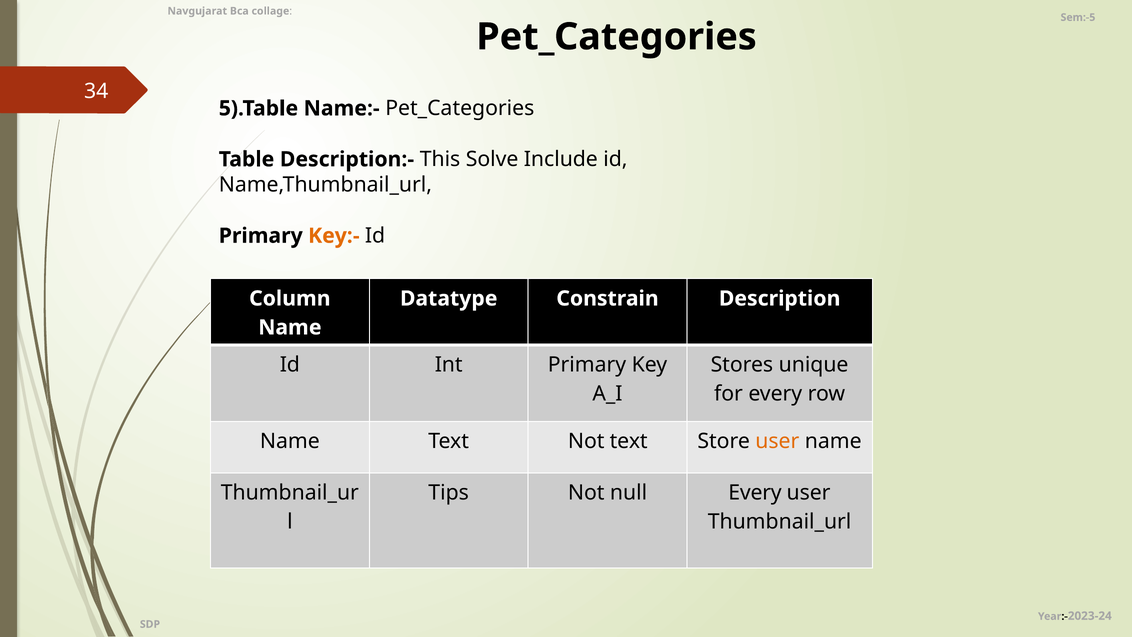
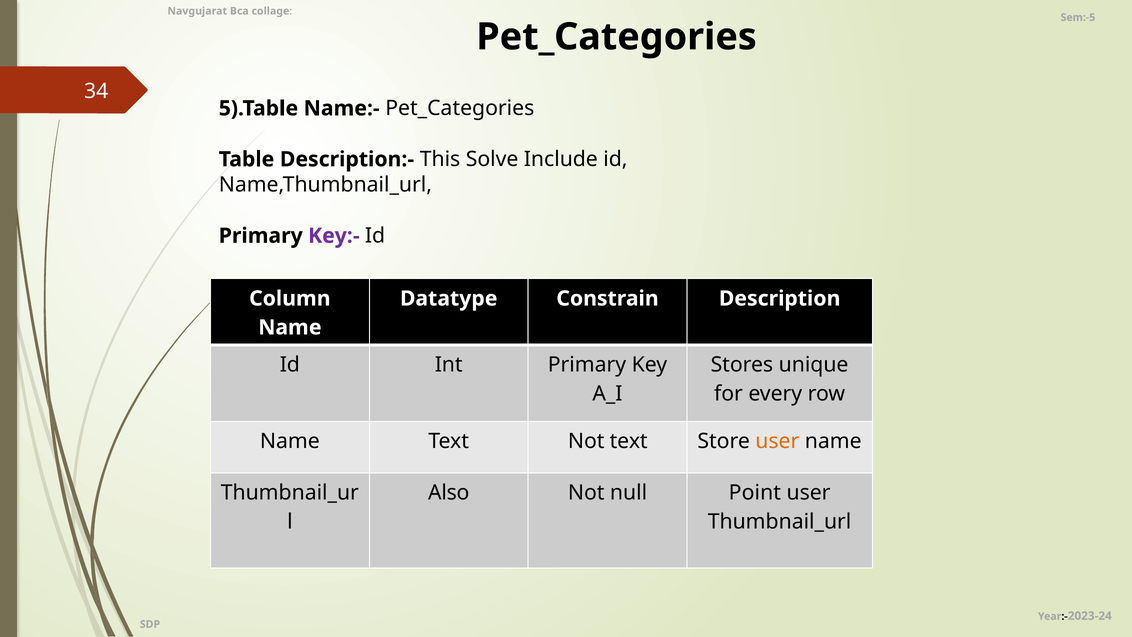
Key:- colour: orange -> purple (334, 236)
Tips: Tips -> Also (449, 493)
null Every: Every -> Point (755, 493)
